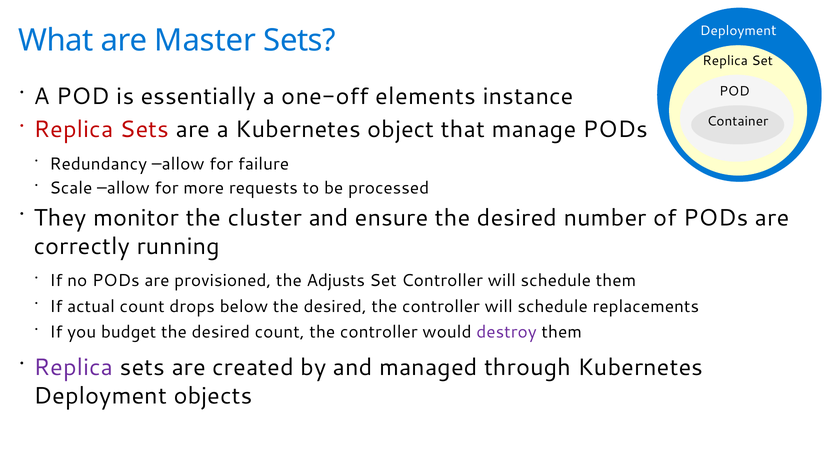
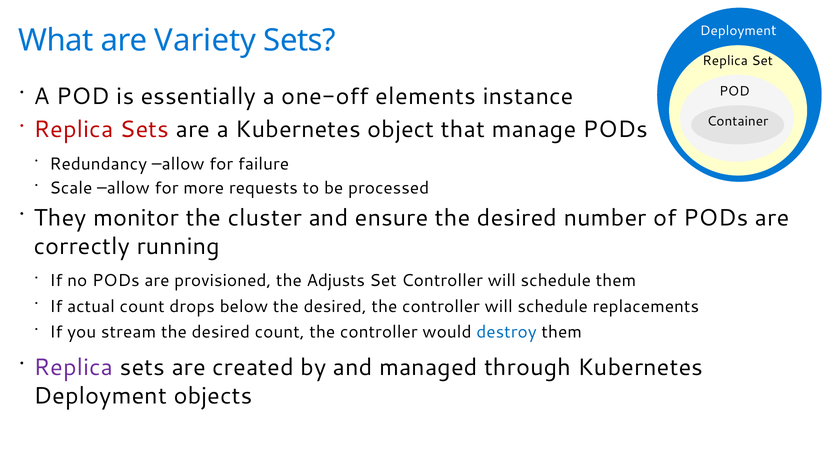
Master: Master -> Variety (205, 41)
budget: budget -> stream (129, 332)
destroy colour: purple -> blue (506, 332)
